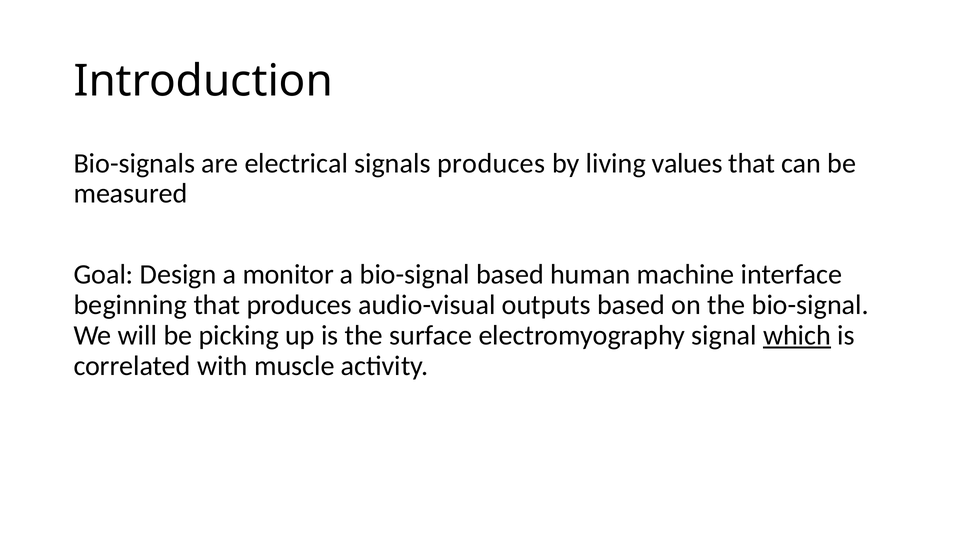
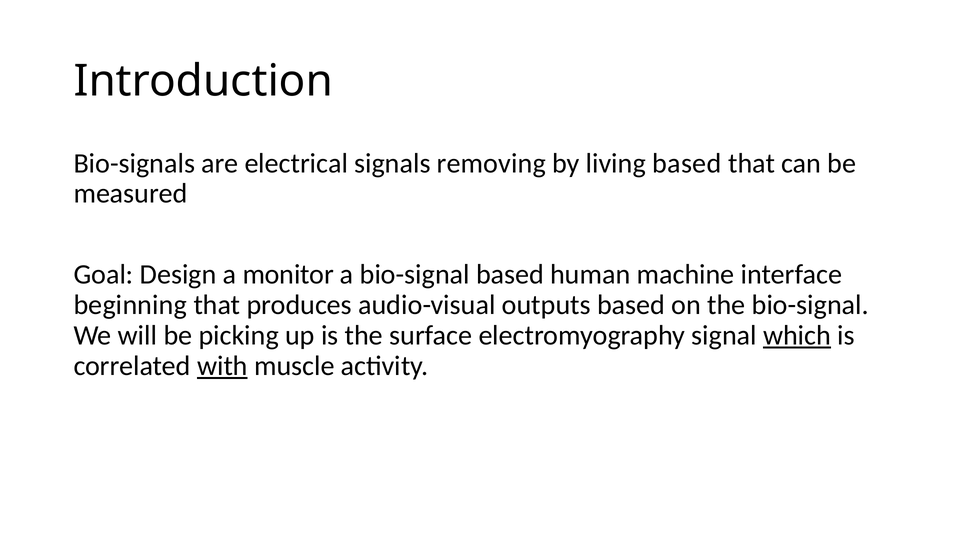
signals produces: produces -> removing (491, 163)
living values: values -> based (687, 163)
with underline: none -> present (222, 366)
